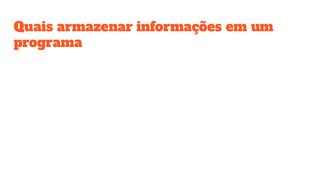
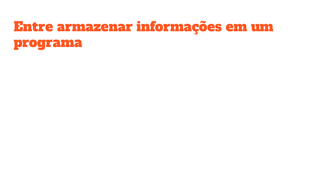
Quais: Quais -> Entre (33, 27)
